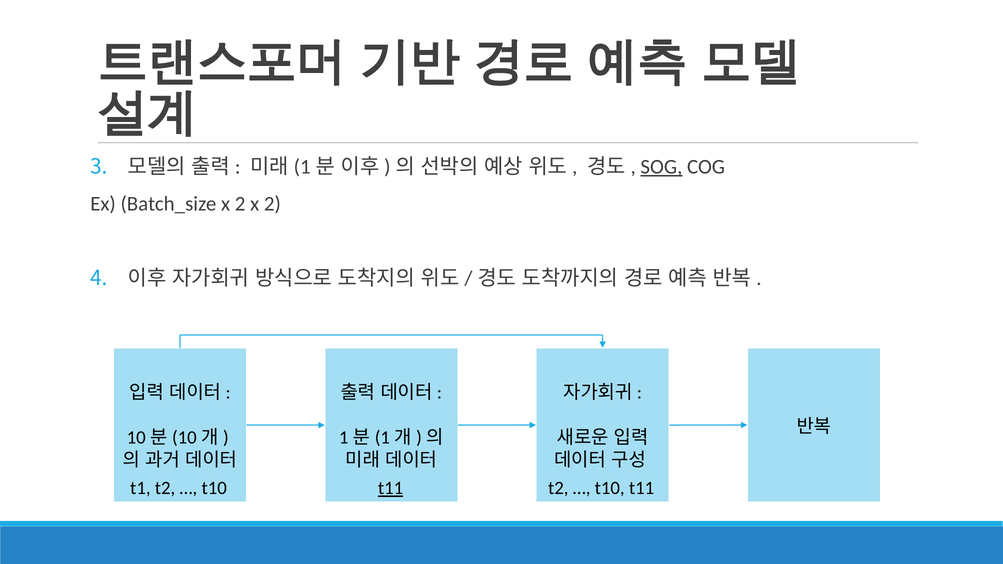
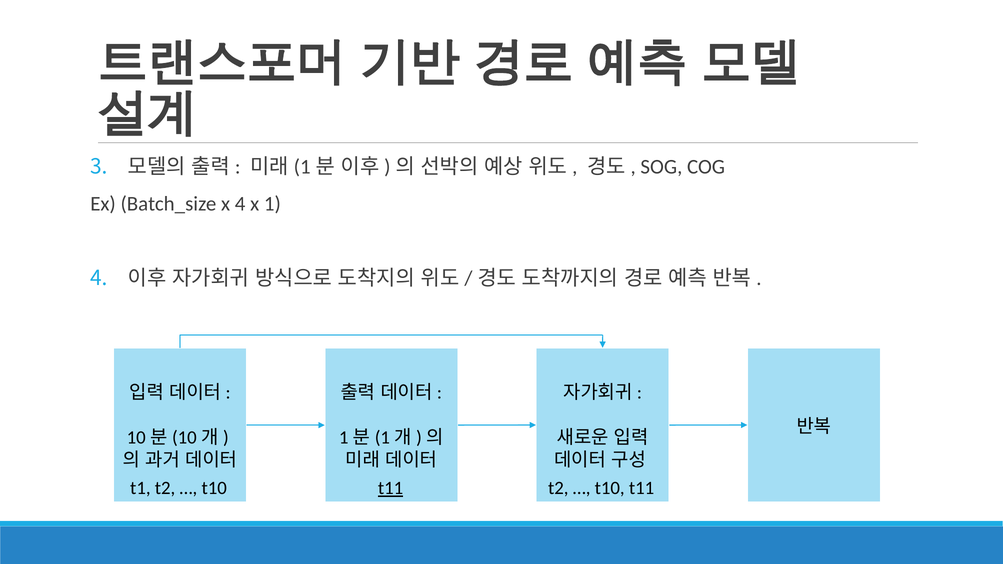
SOG underline: present -> none (661, 167)
Batch_size x 2: 2 -> 4 (240, 204)
2: 2 -> 1 (272, 204)
